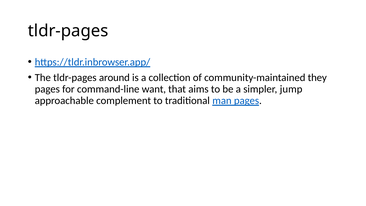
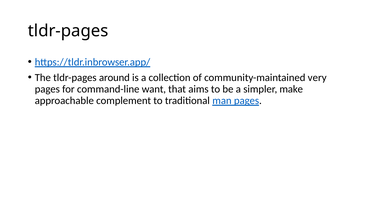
they: they -> very (317, 77)
jump: jump -> make (291, 89)
